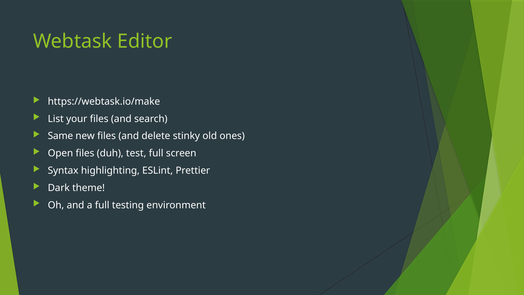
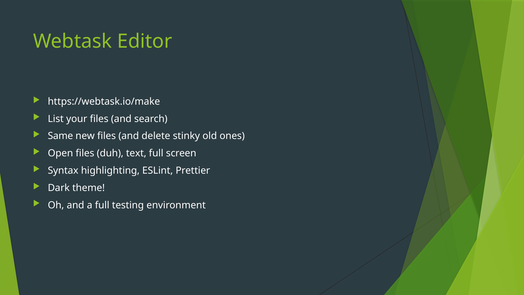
test: test -> text (136, 153)
